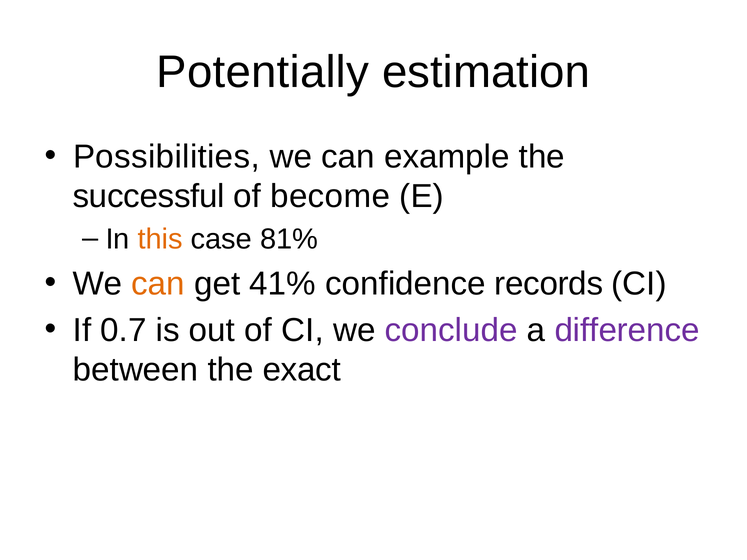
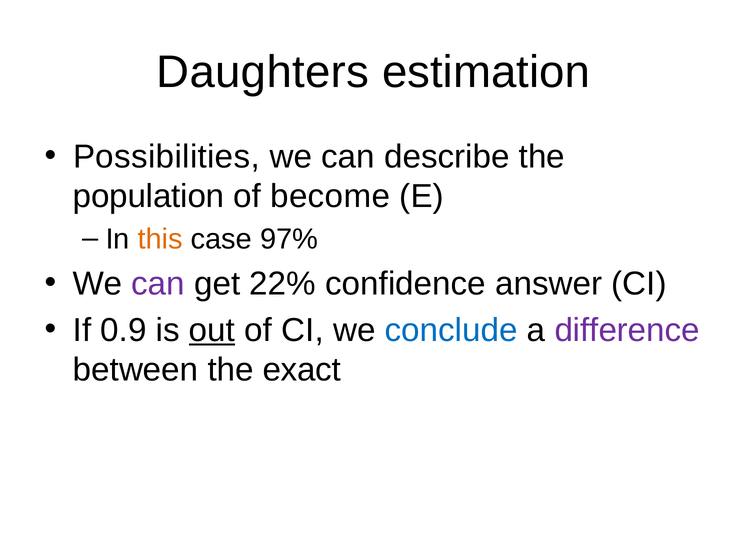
Potentially: Potentially -> Daughters (263, 72)
example: example -> describe (447, 157)
successful: successful -> population (149, 197)
81%: 81% -> 97% (289, 239)
can colour: orange -> purple (158, 284)
41%: 41% -> 22% (283, 284)
records: records -> answer (549, 284)
0.7: 0.7 -> 0.9 (124, 330)
out underline: none -> present (212, 330)
conclude colour: purple -> blue (451, 330)
